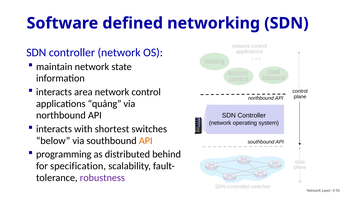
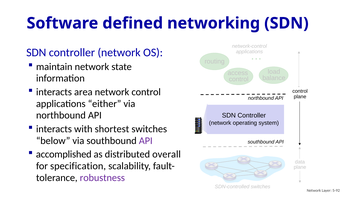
quảng: quảng -> either (105, 103)
API colour: orange -> purple (146, 140)
programming: programming -> accomplished (64, 154)
behind: behind -> overall (167, 154)
